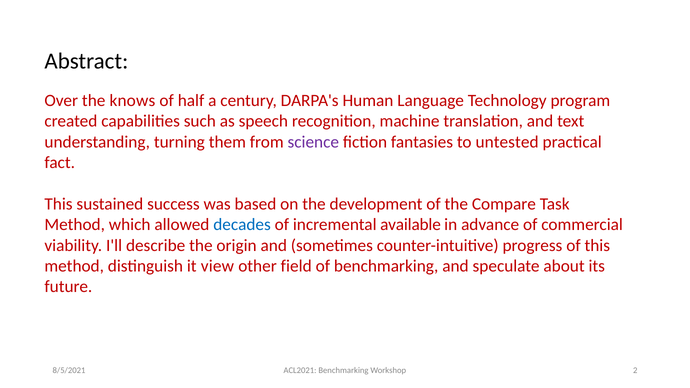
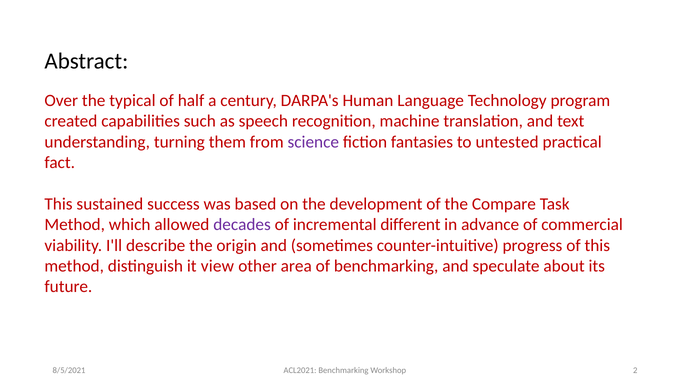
knows: knows -> typical (132, 101)
decades colour: blue -> purple (242, 225)
available: available -> different (410, 225)
field: field -> area (296, 266)
